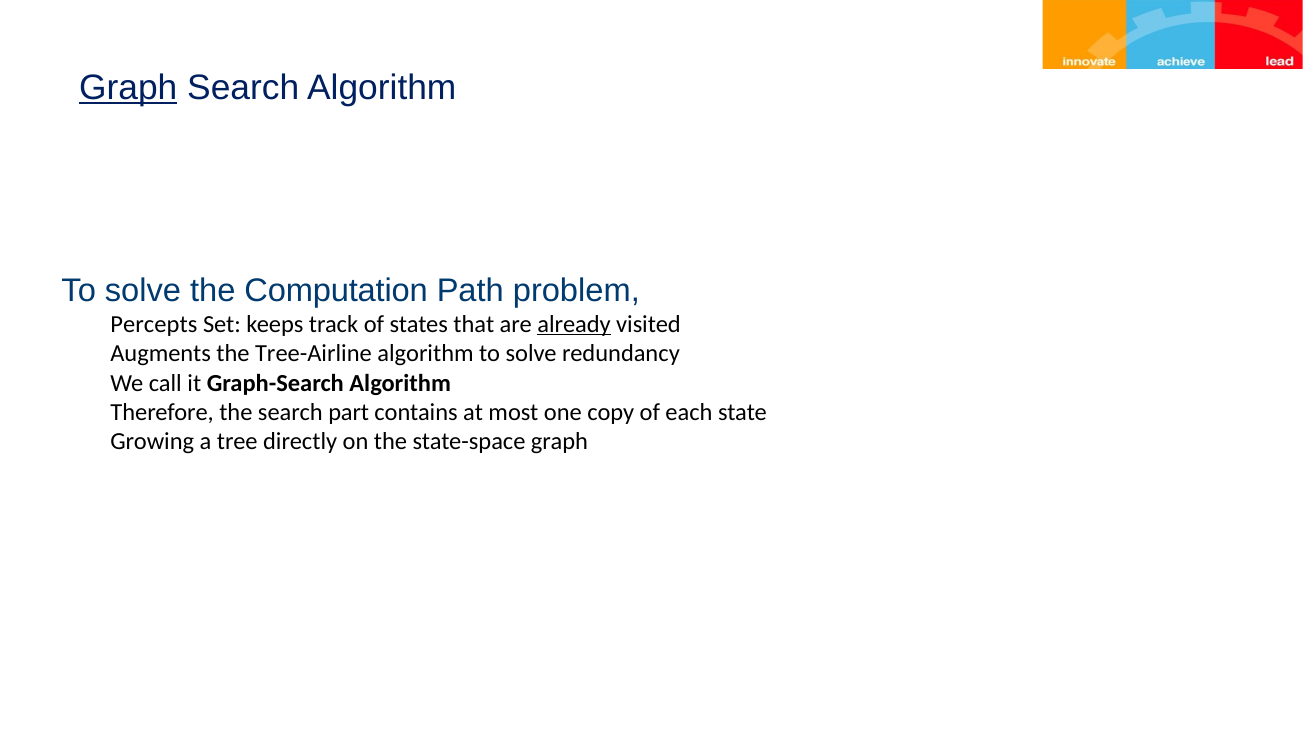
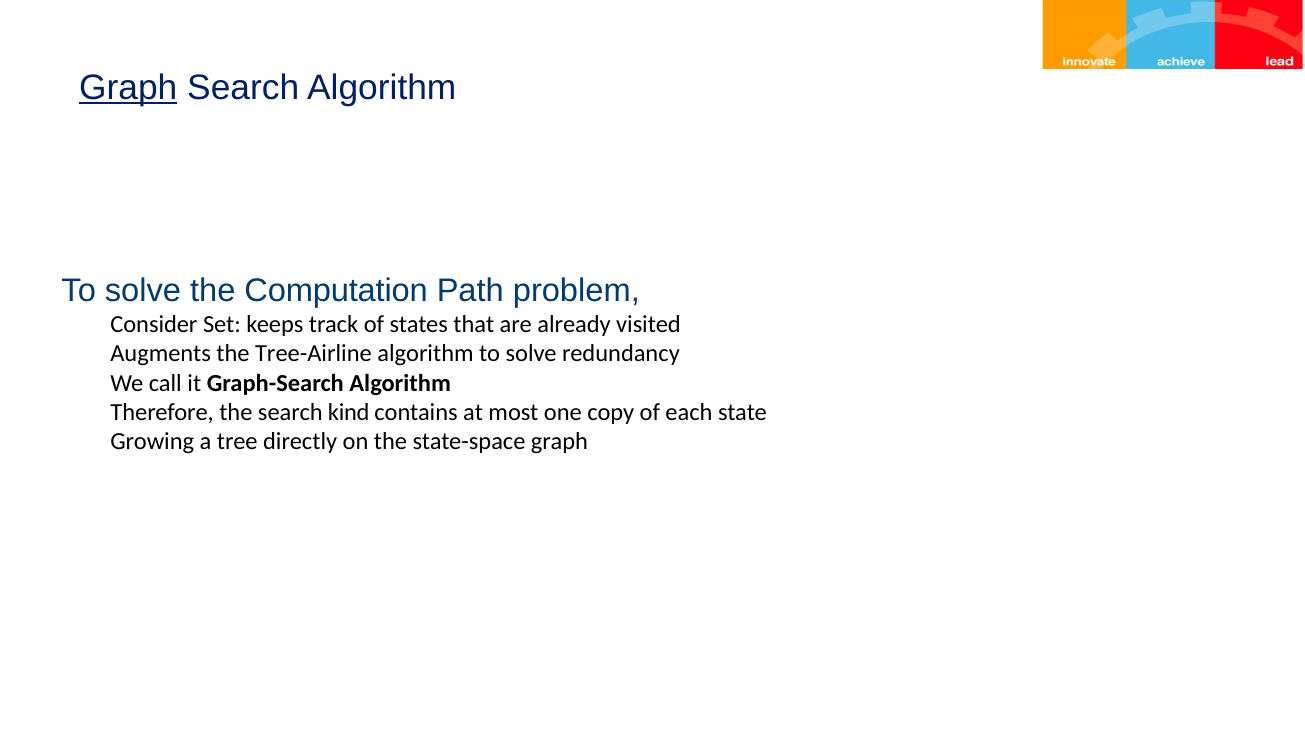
Percepts: Percepts -> Consider (154, 324)
already underline: present -> none (574, 324)
part: part -> kind (349, 412)
